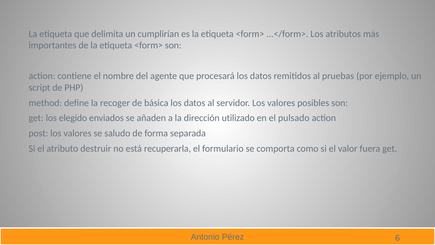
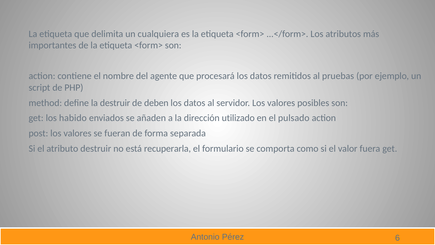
cumplirían: cumplirían -> cualquiera (158, 34)
la recoger: recoger -> destruir (115, 103)
básica: básica -> deben (156, 103)
elegido: elegido -> habido (73, 118)
saludo: saludo -> fueran (117, 133)
